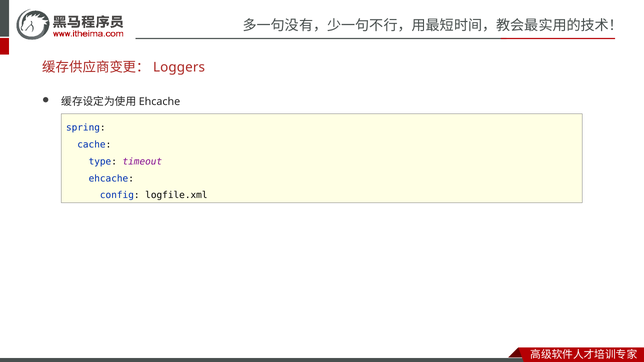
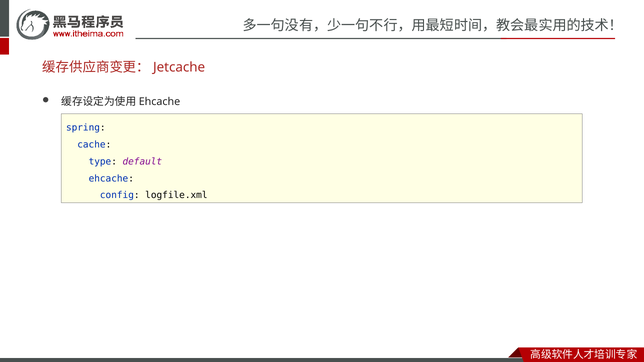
Loggers: Loggers -> Jetcache (179, 68)
timeout: timeout -> default (142, 162)
